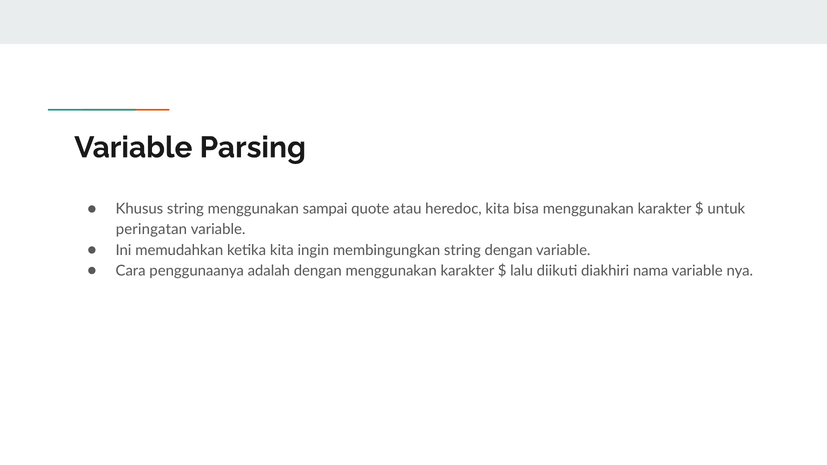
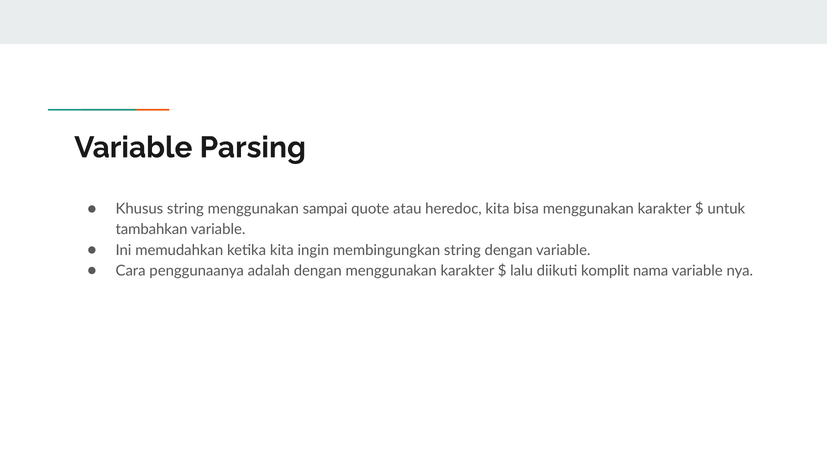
peringatan: peringatan -> tambahkan (152, 230)
diakhiri: diakhiri -> komplit (605, 271)
